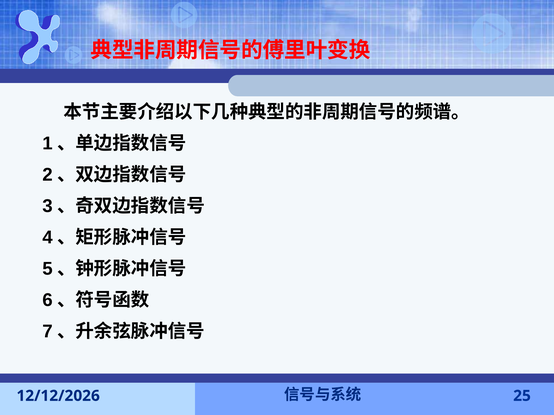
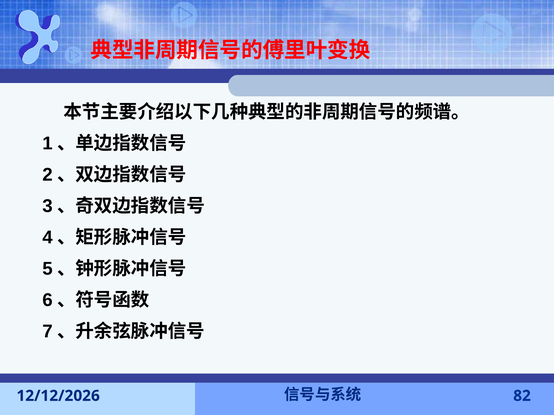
25: 25 -> 82 (522, 396)
